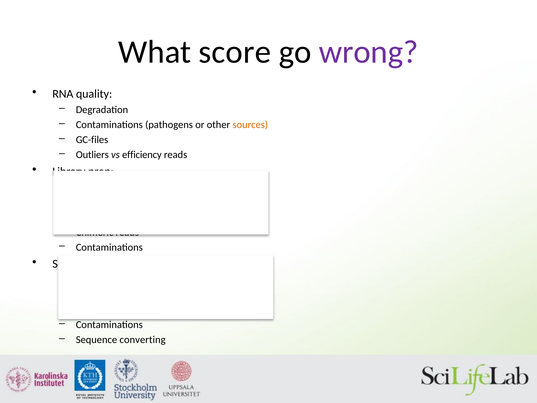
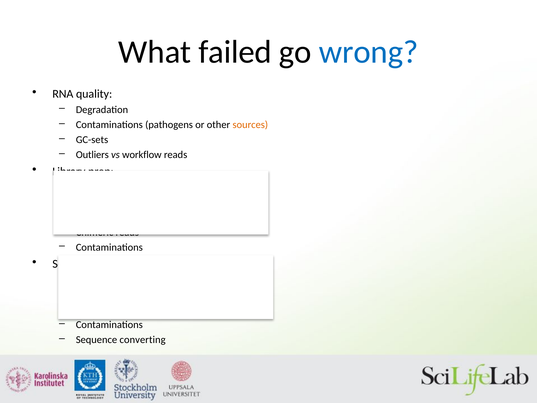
What score: score -> failed (235, 52)
wrong colour: purple -> blue (369, 52)
GC-files: GC-files -> GC-sets (92, 140)
efficiency: efficiency -> workflow (142, 155)
